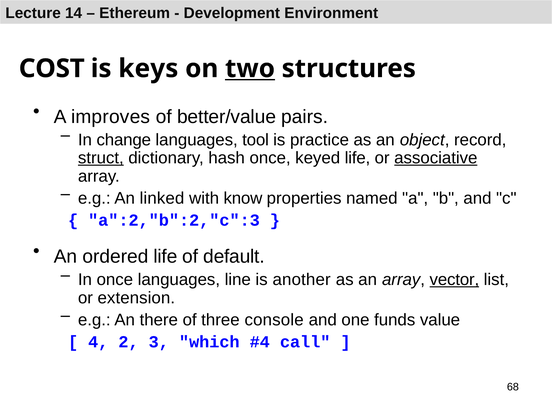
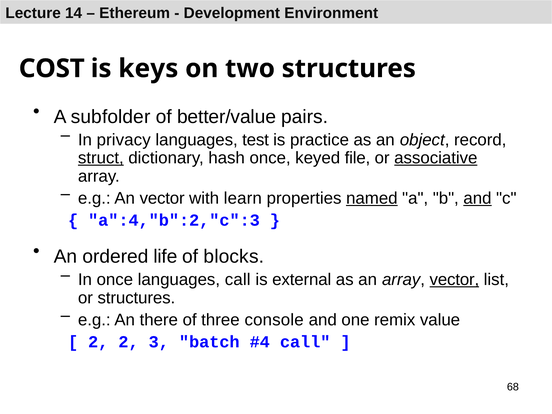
two underline: present -> none (250, 69)
improves: improves -> subfolder (111, 117)
change: change -> privacy (124, 140)
tool: tool -> test (256, 140)
keyed life: life -> file (357, 158)
An linked: linked -> vector (162, 198)
know: know -> learn (243, 198)
named underline: none -> present (372, 198)
and underline: none -> present (477, 198)
a":2,"b":2,"c":3: a":2,"b":2,"c":3 -> a":4,"b":2,"c":3 (174, 220)
default: default -> blocks (234, 257)
languages line: line -> call (238, 280)
another: another -> external (302, 280)
or extension: extension -> structures (136, 298)
funds: funds -> remix (395, 320)
4: 4 -> 2 (98, 342)
which: which -> batch (209, 342)
